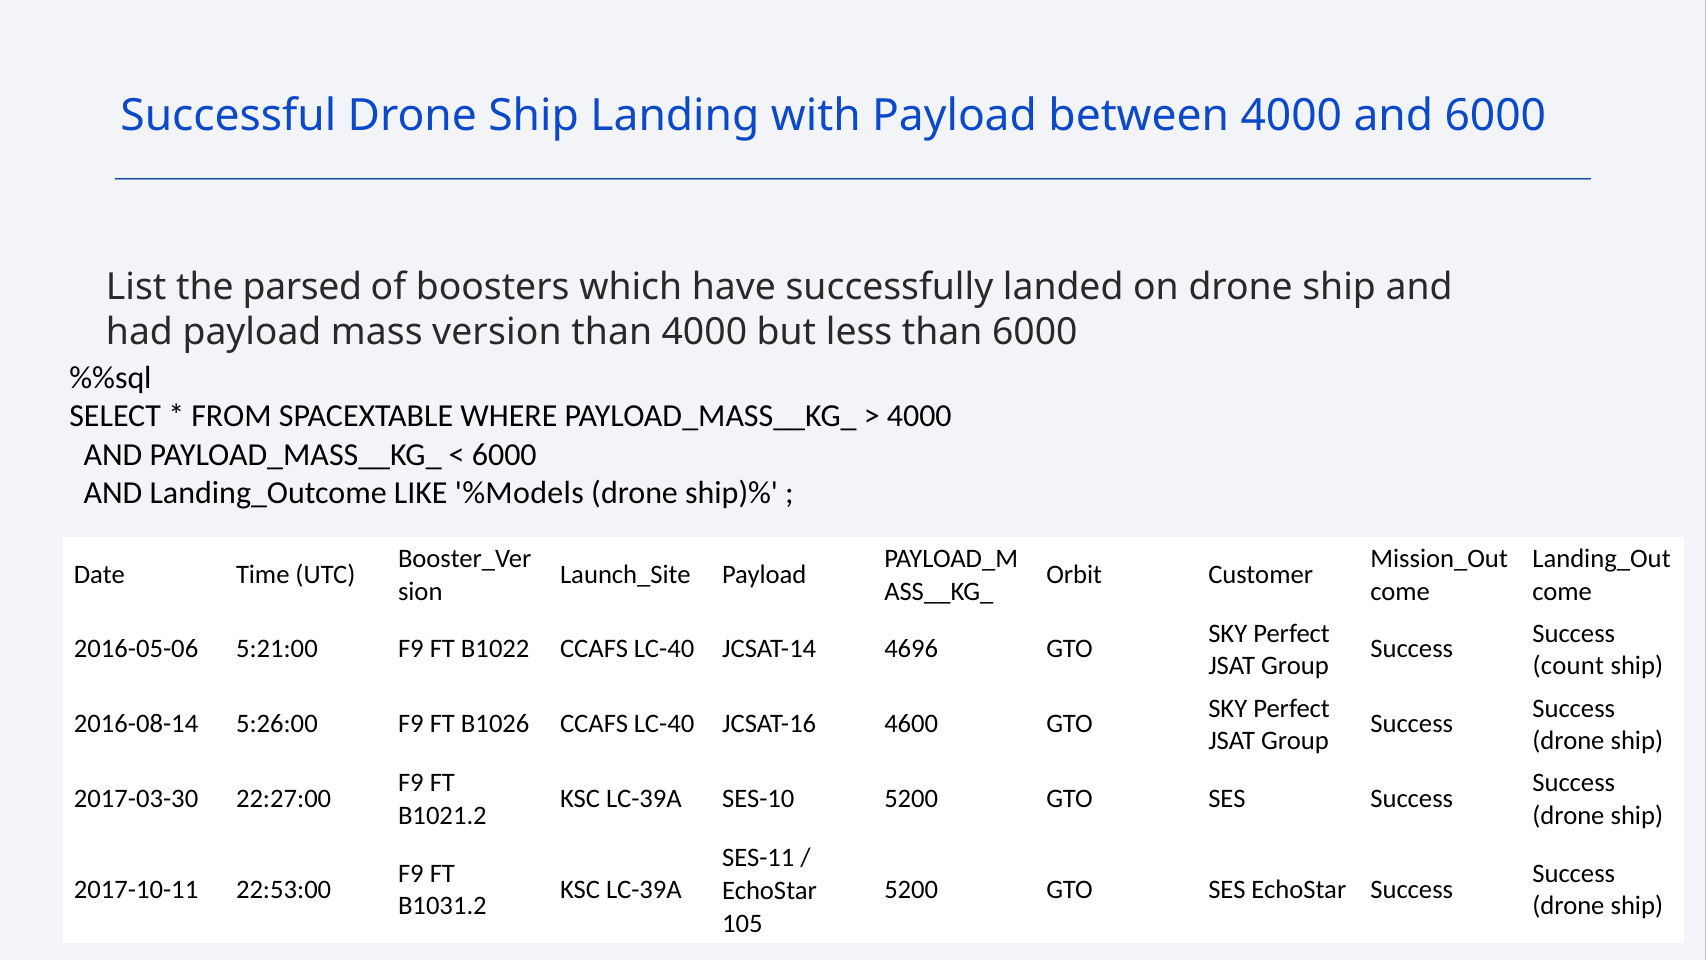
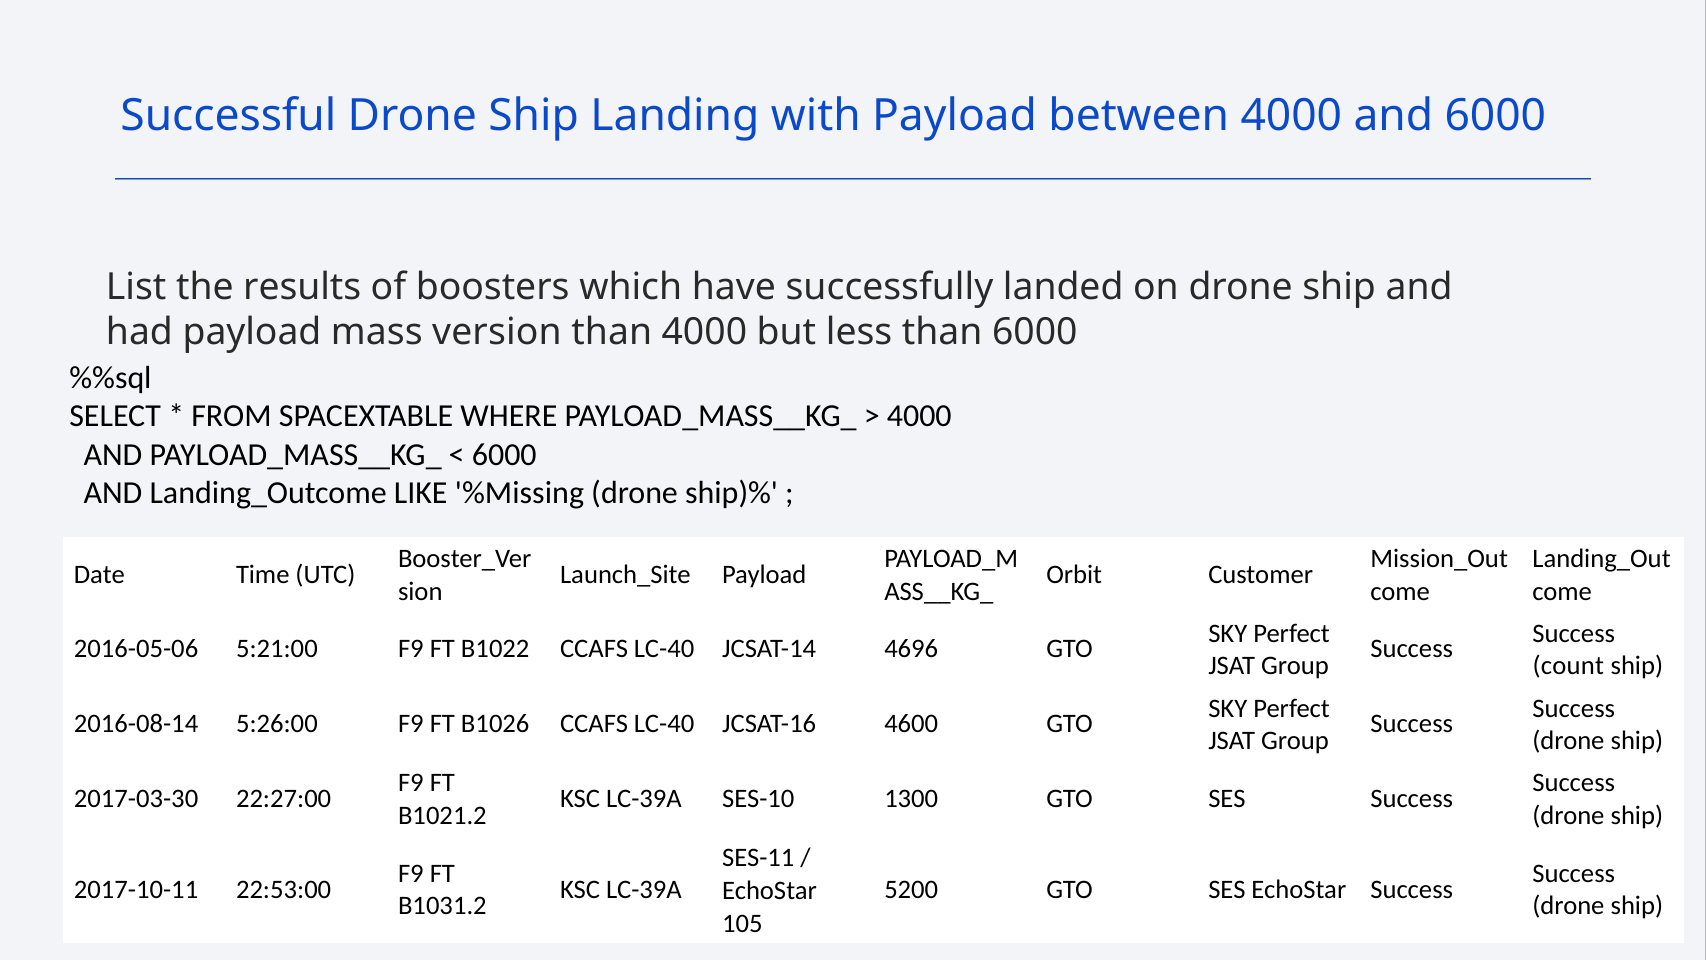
parsed: parsed -> results (302, 287)
%Models: %Models -> %Missing (519, 493)
SES-10 5200: 5200 -> 1300 (911, 798)
